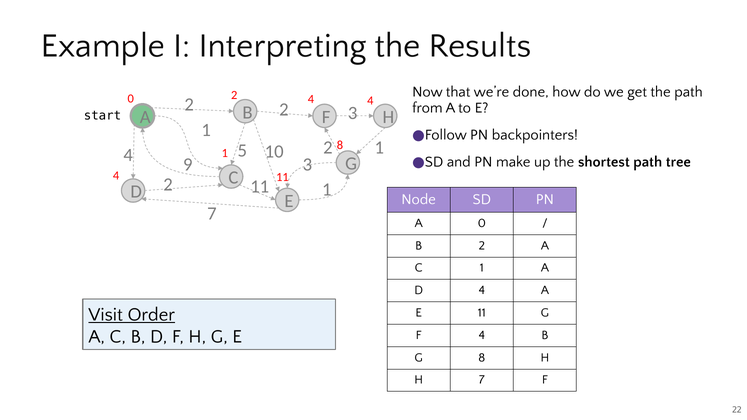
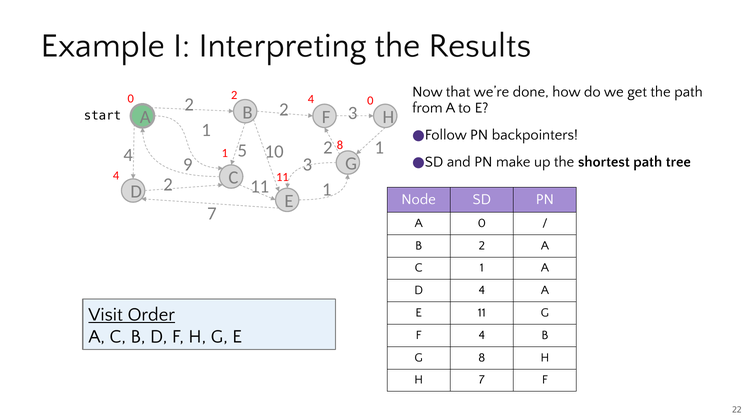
4 4: 4 -> 0 (370, 100)
